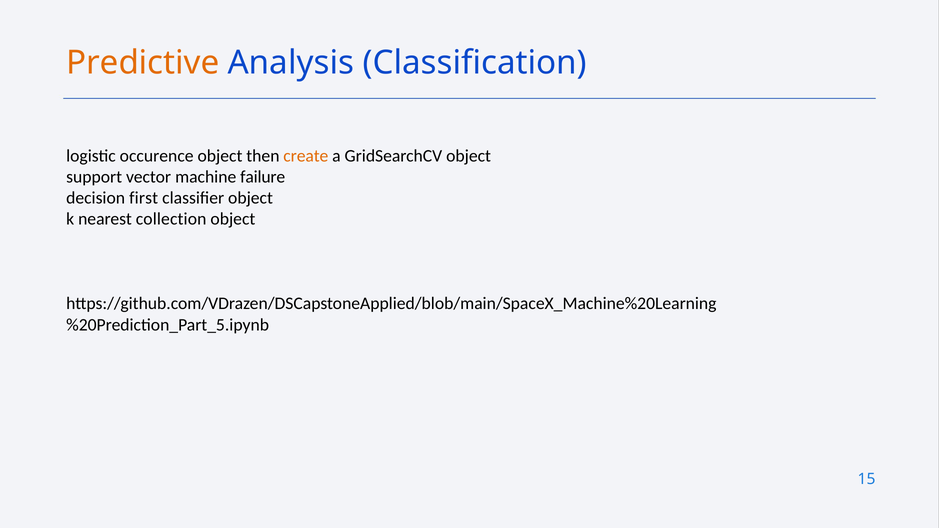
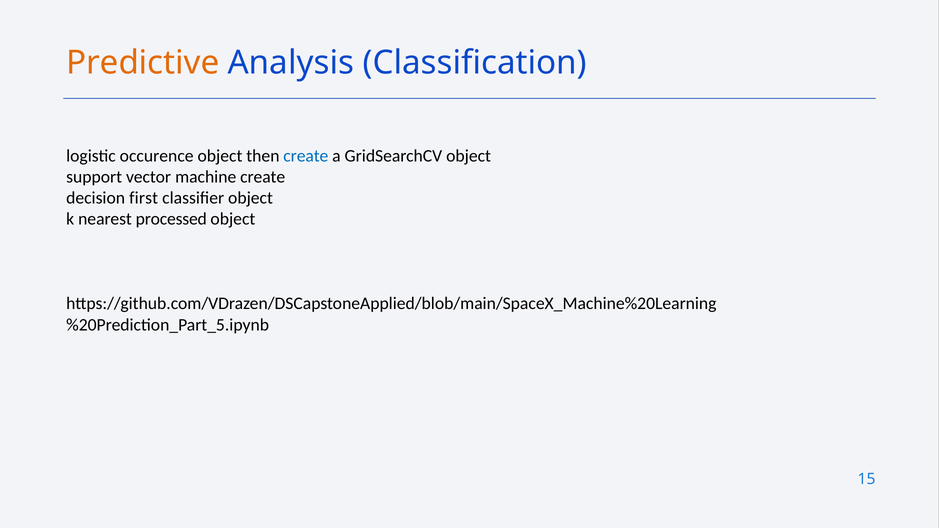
create colour: orange -> blue (306, 156)
machine failure: failure -> create (263, 177)
collection: collection -> processed (171, 219)
